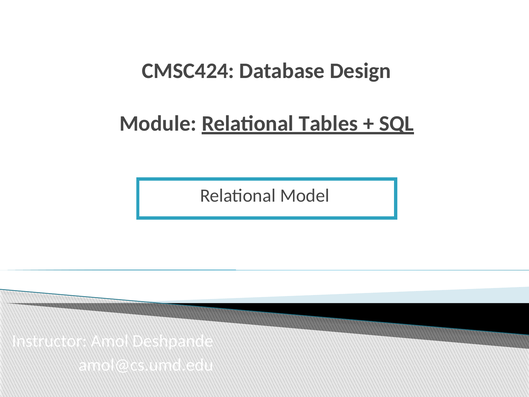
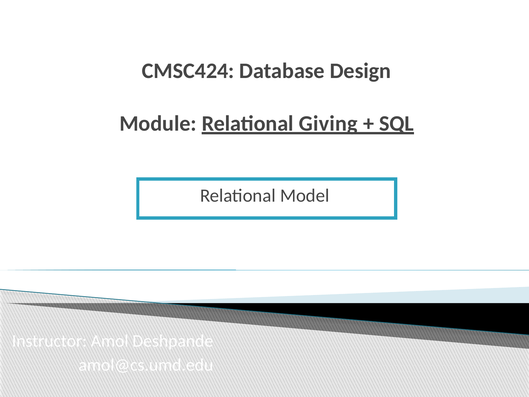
Tables: Tables -> Giving (328, 124)
